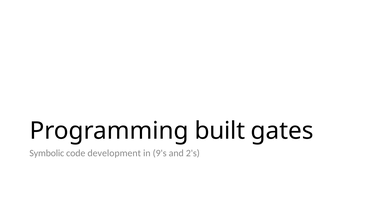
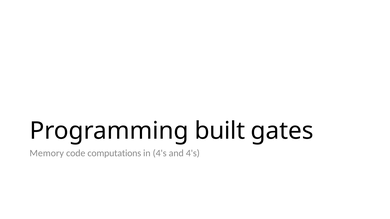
Symbolic: Symbolic -> Memory (47, 153)
development: development -> computations (114, 153)
in 9's: 9's -> 4's (160, 153)
and 2's: 2's -> 4's (193, 153)
